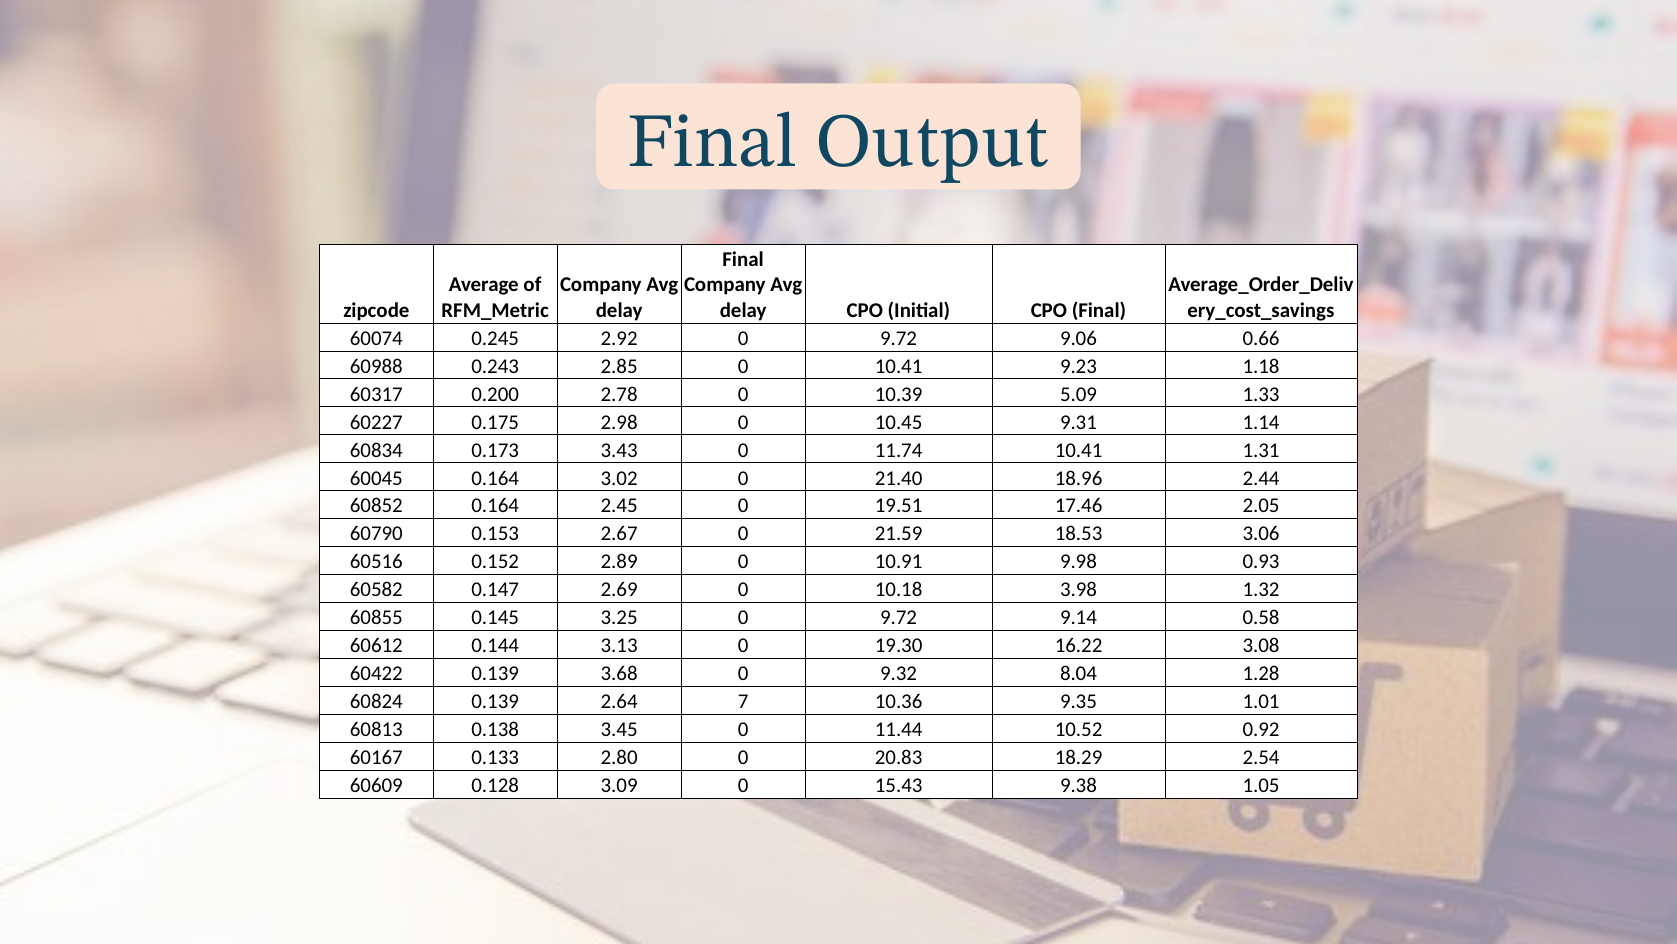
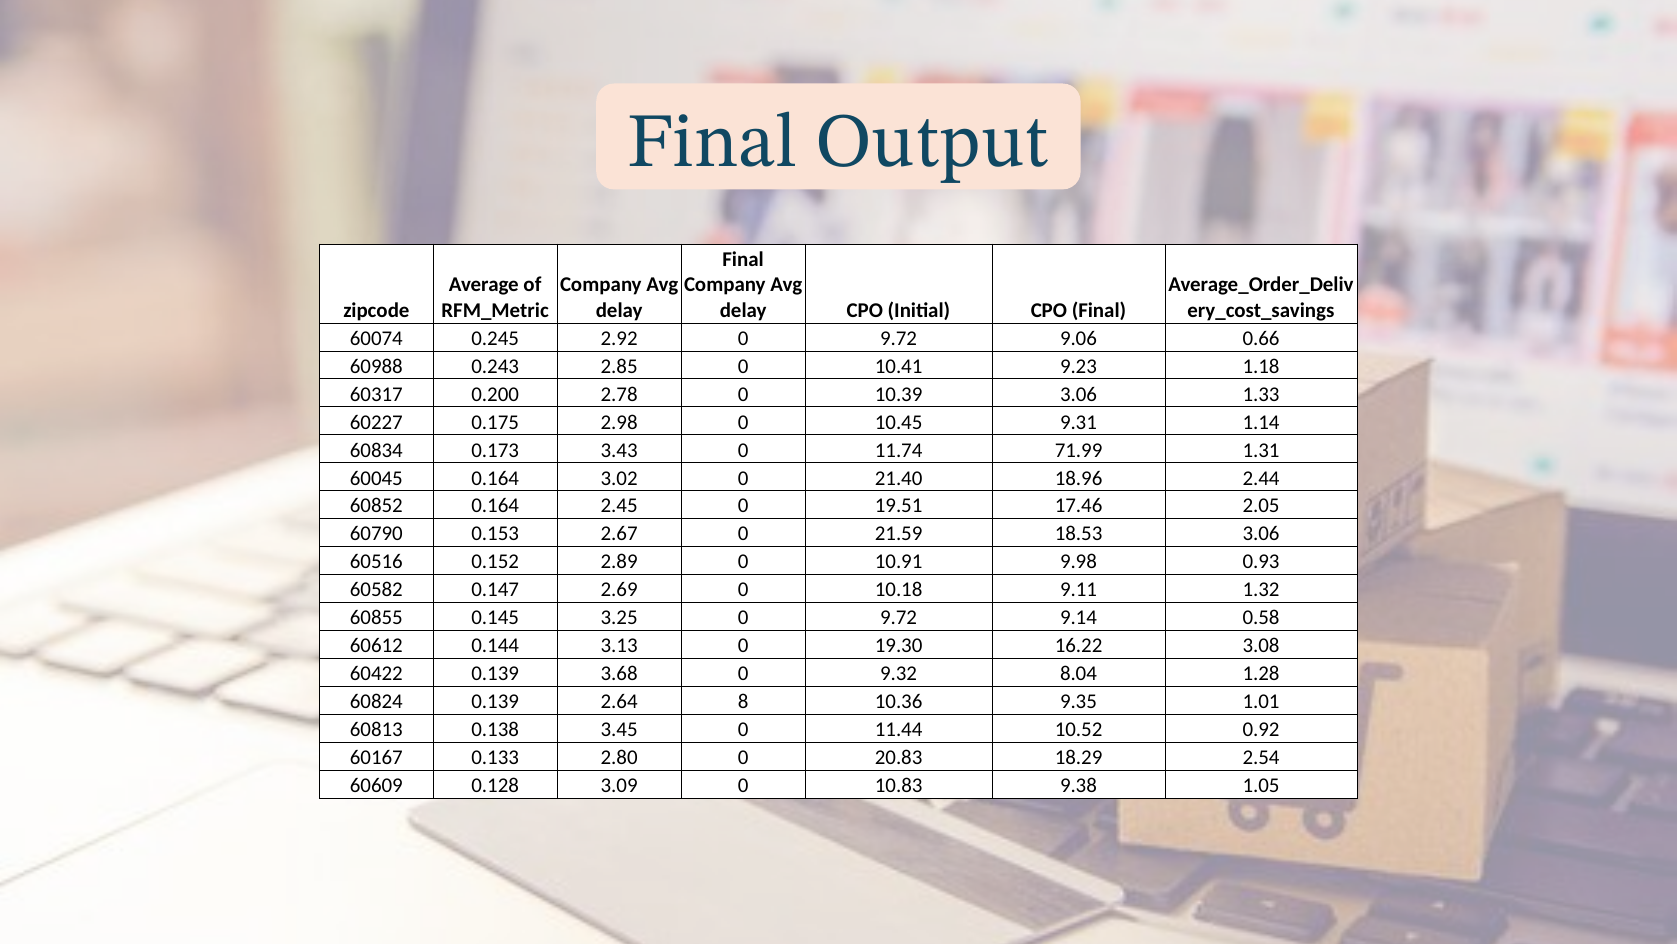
10.39 5.09: 5.09 -> 3.06 (1079, 394)
11.74 10.41: 10.41 -> 71.99 (1079, 450)
3.98: 3.98 -> 9.11 (1079, 589)
7: 7 -> 8 (743, 701)
15.43: 15.43 -> 10.83 (899, 785)
